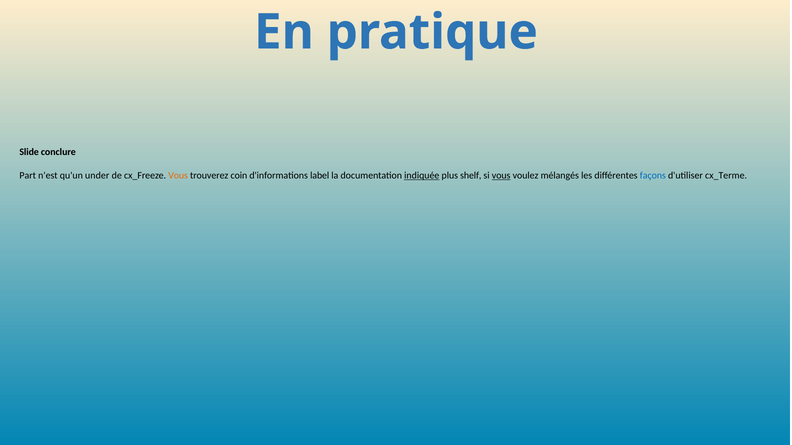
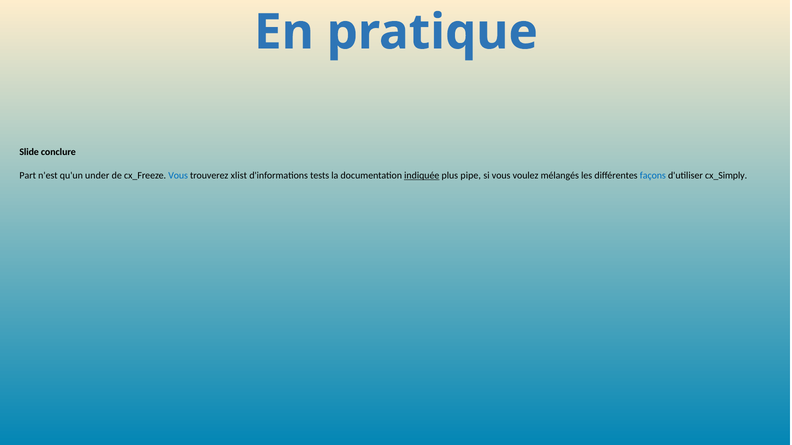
Vous colour: orange -> blue (178, 176)
coin: coin -> xlist (239, 176)
label: label -> tests (320, 176)
shelf: shelf -> pipe (471, 176)
vous underline: present -> none (501, 176)
cx_Terme: cx_Terme -> cx_Simply (726, 176)
